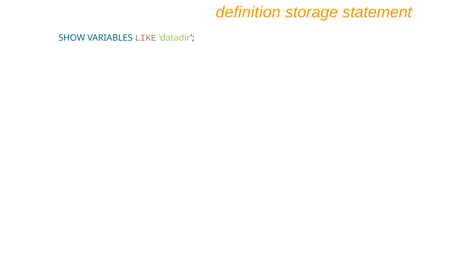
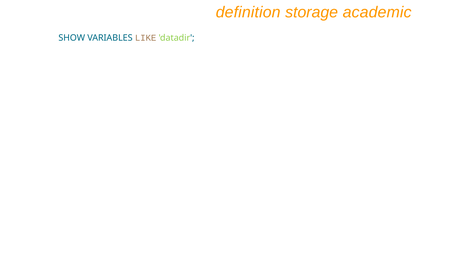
statement: statement -> academic (377, 12)
